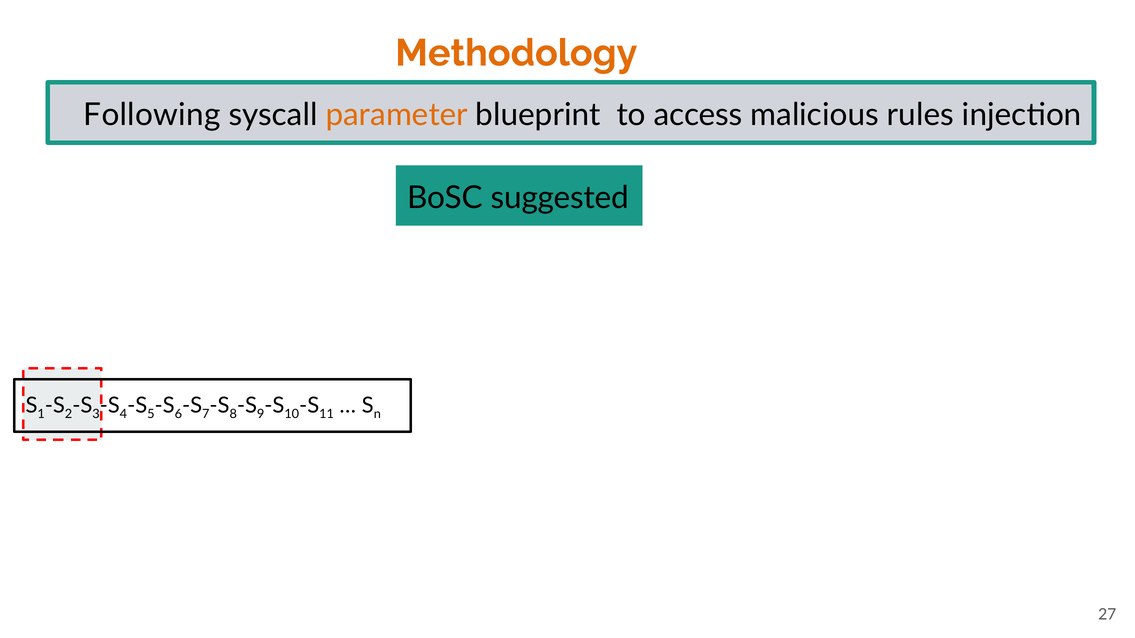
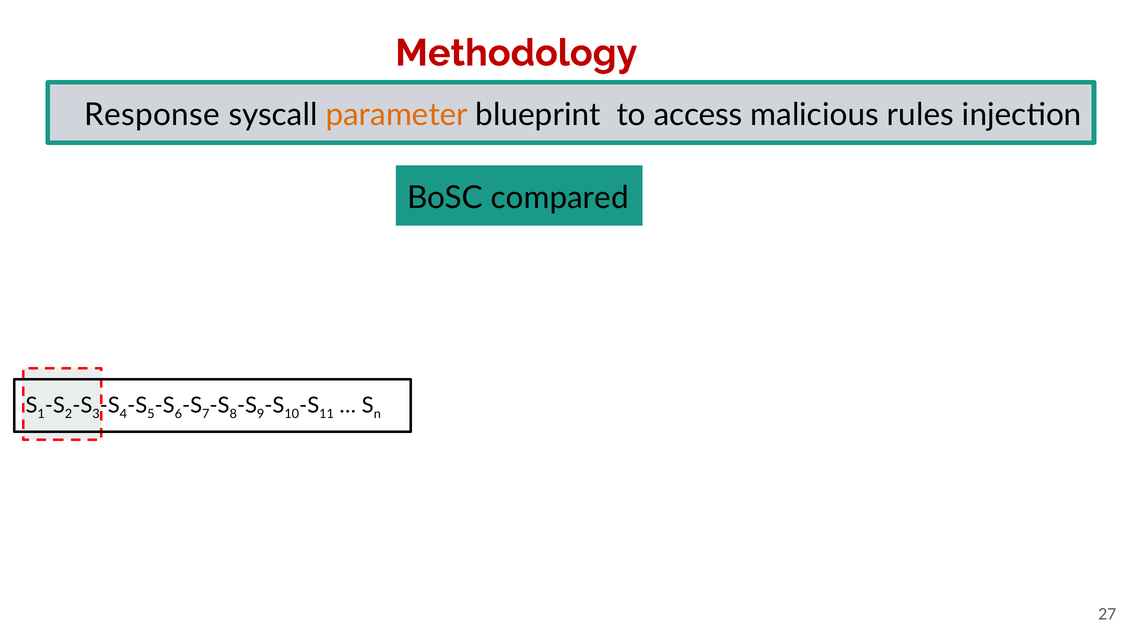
Methodology colour: orange -> red (516, 53)
Following: Following -> Response (152, 115)
suggested: suggested -> compared (560, 198)
